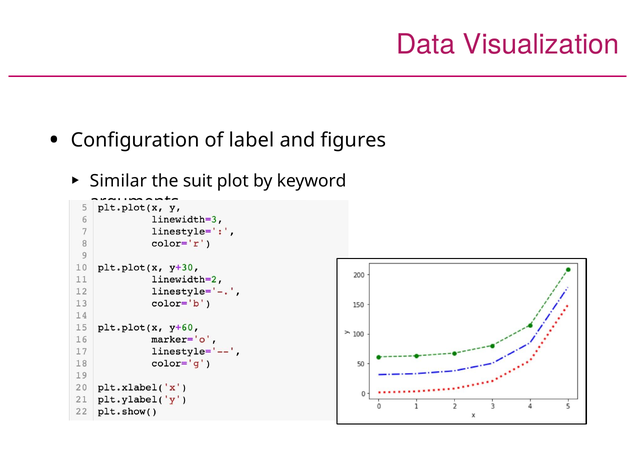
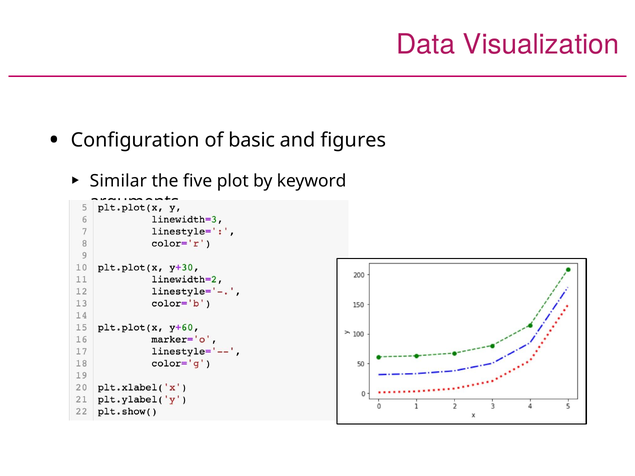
label: label -> basic (252, 140)
suit: suit -> five (198, 181)
